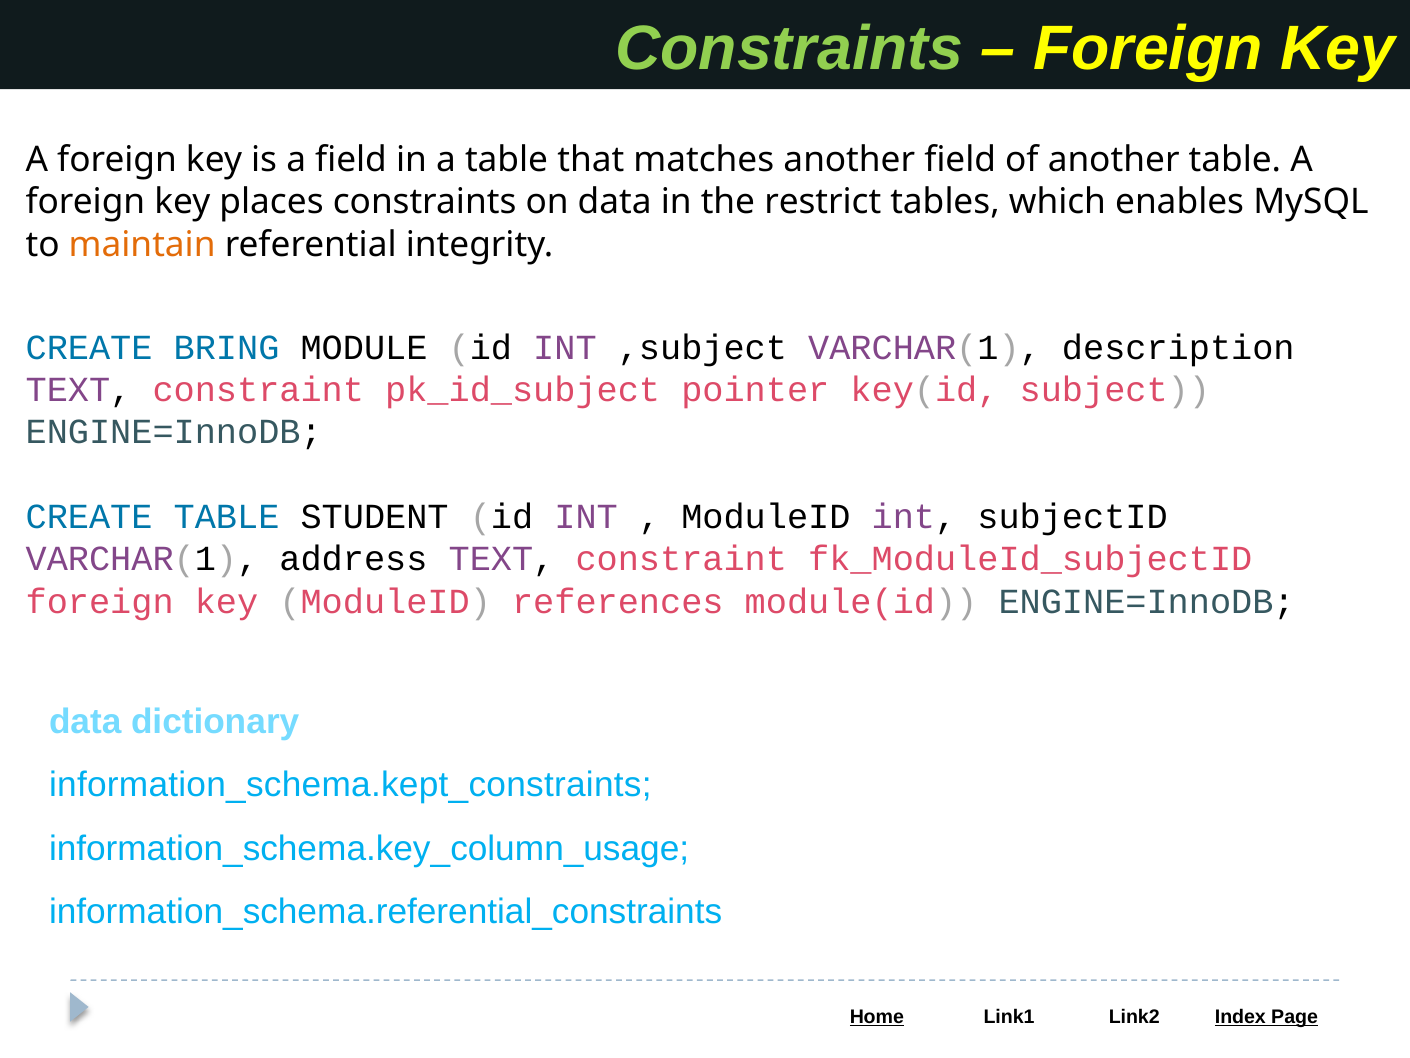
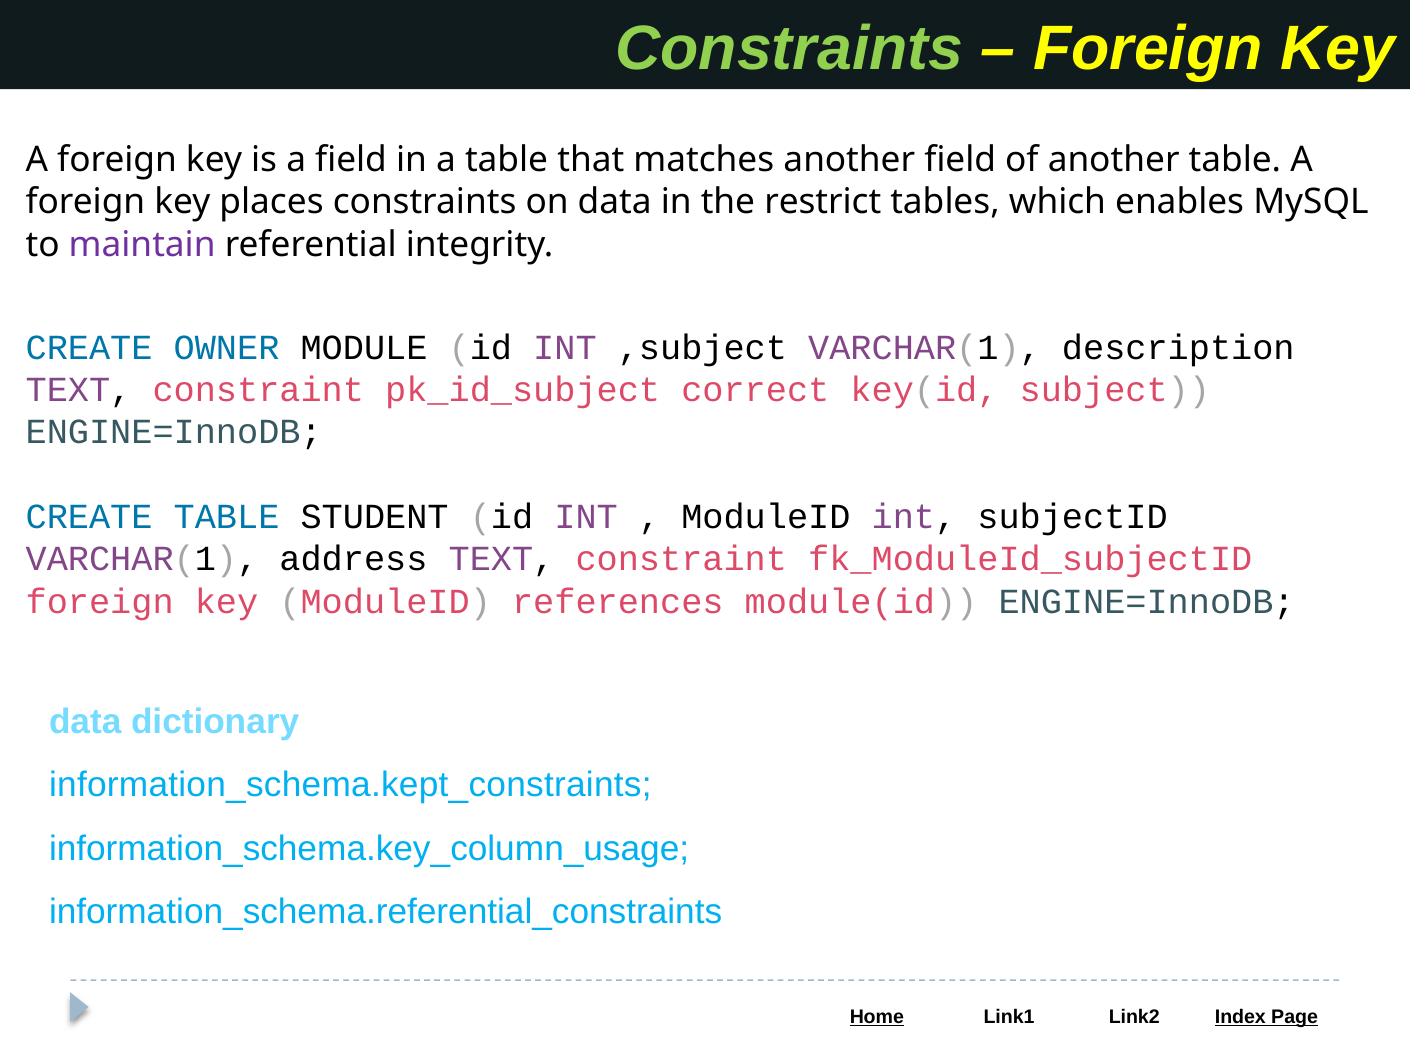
maintain colour: orange -> purple (142, 244)
BRING: BRING -> OWNER (227, 347)
pointer: pointer -> correct (755, 390)
